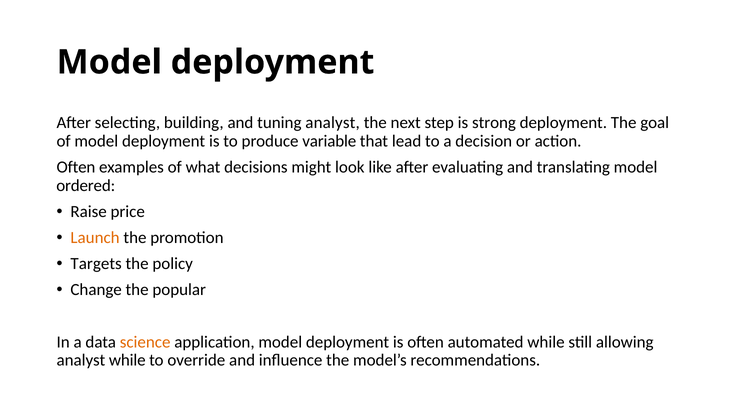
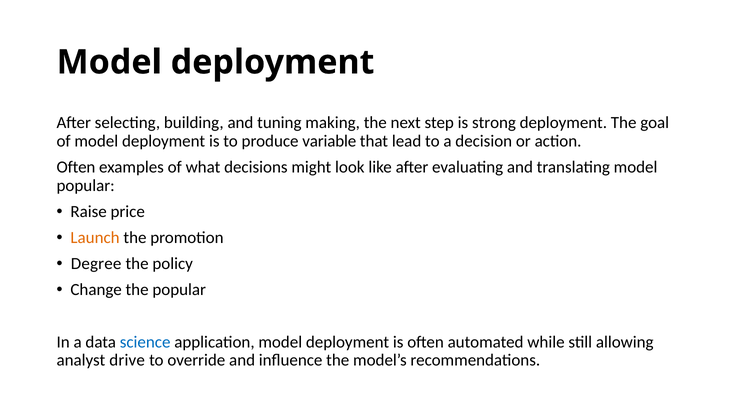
tuning analyst: analyst -> making (333, 123)
ordered: ordered -> popular (86, 186)
Targets: Targets -> Degree (96, 264)
science colour: orange -> blue (145, 342)
analyst while: while -> drive (127, 361)
